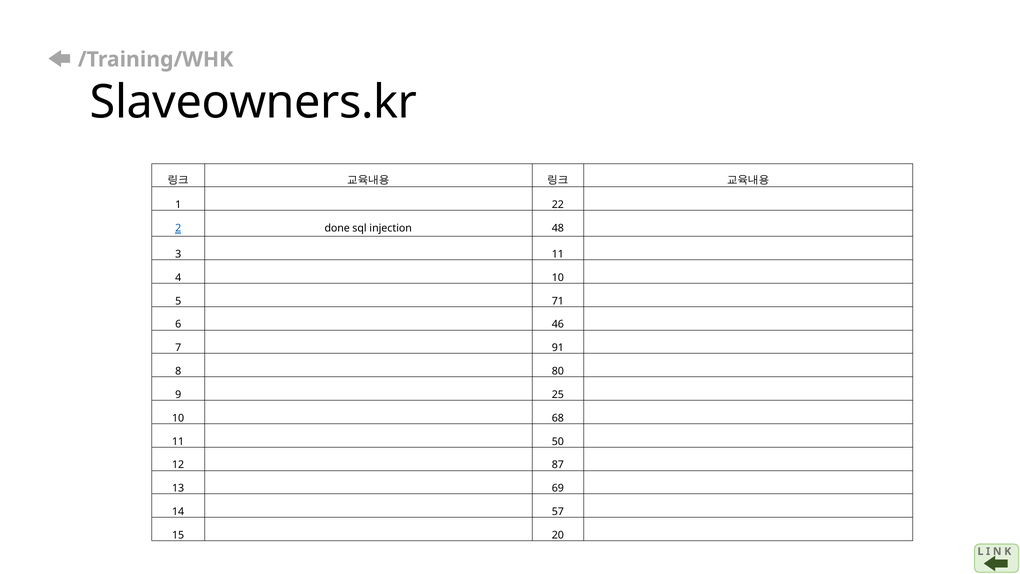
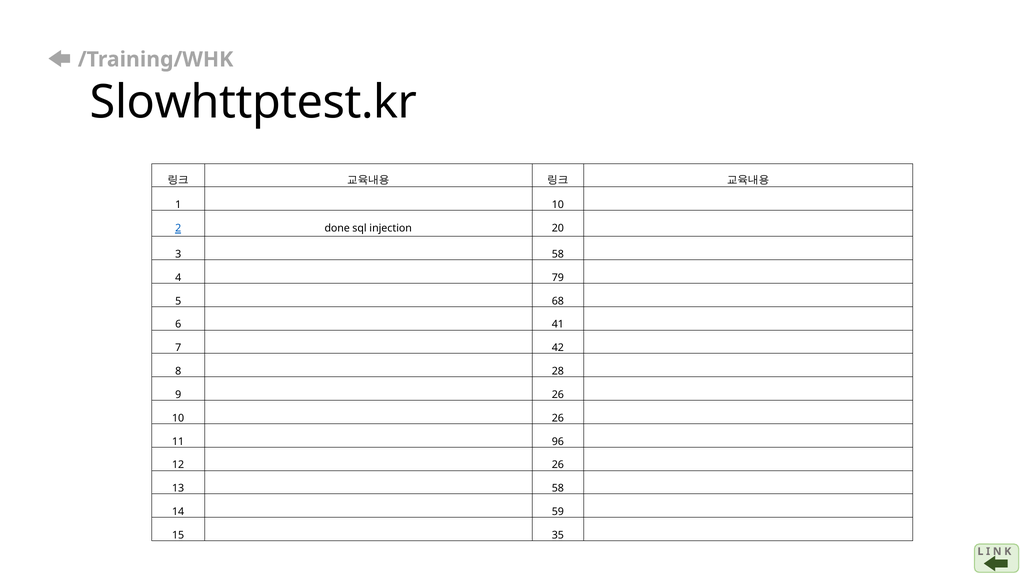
Slaveowners.kr: Slaveowners.kr -> Slowhttptest.kr (253, 102)
1 22: 22 -> 10 (558, 205)
48: 48 -> 20 (558, 228)
3 11: 11 -> 58 (558, 254)
4 10: 10 -> 79 (558, 278)
71: 71 -> 68 (558, 301)
46: 46 -> 41 (558, 324)
91: 91 -> 42 (558, 348)
80: 80 -> 28 (558, 371)
9 25: 25 -> 26 (558, 395)
10 68: 68 -> 26 (558, 418)
50: 50 -> 96 (558, 441)
12 87: 87 -> 26 (558, 465)
13 69: 69 -> 58 (558, 488)
57: 57 -> 59 (558, 512)
20: 20 -> 35 (558, 535)
